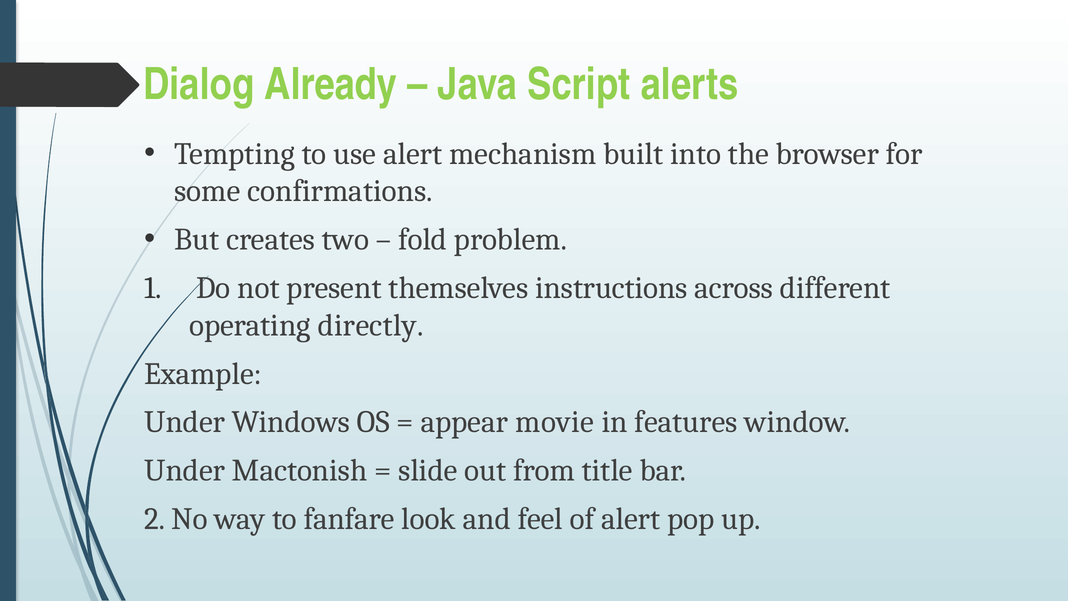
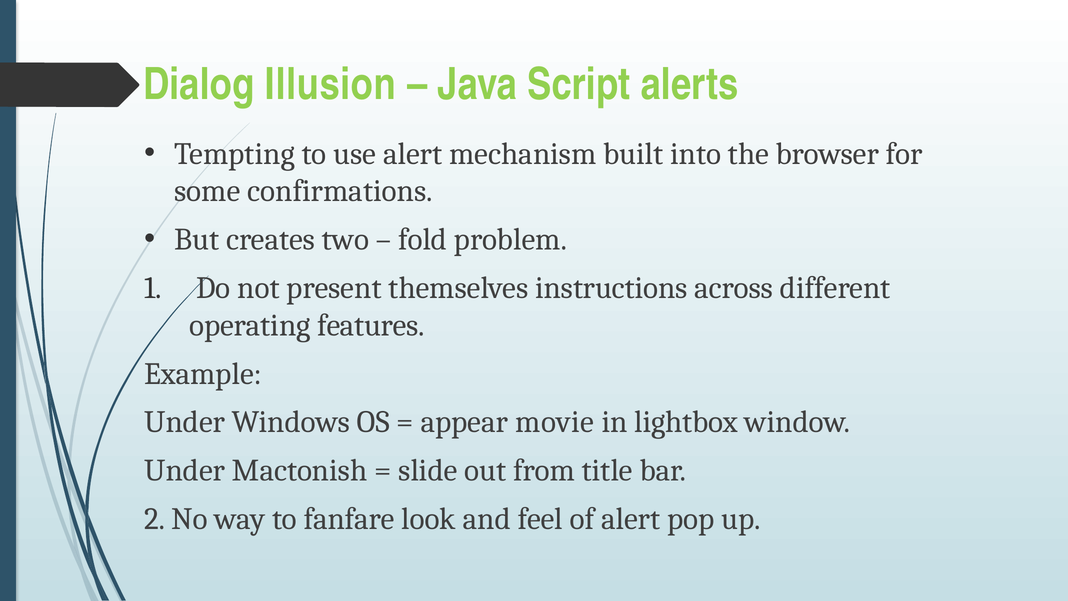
Already: Already -> Illusion (330, 84)
directly: directly -> features (371, 325)
features: features -> lightbox (686, 422)
